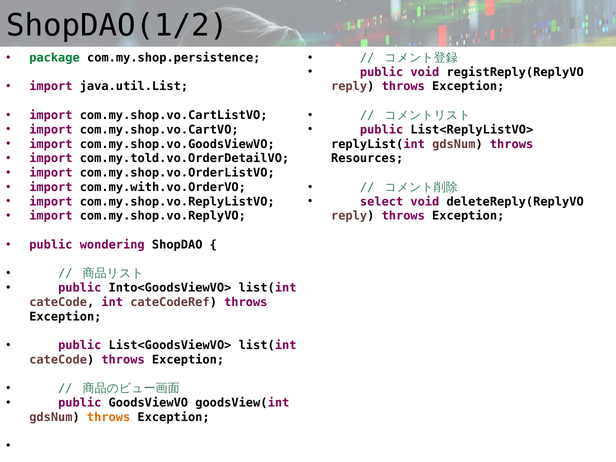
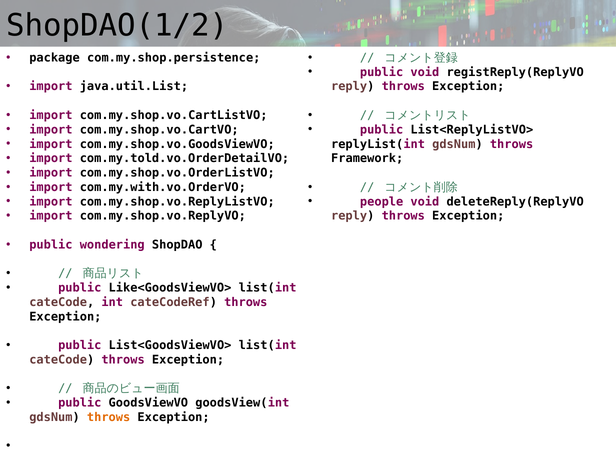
package colour: green -> black (55, 58)
Resources: Resources -> Framework (367, 158)
select: select -> people (382, 202)
Into<GoodsViewVO>: Into<GoodsViewVO> -> Like<GoodsViewVO> (170, 288)
